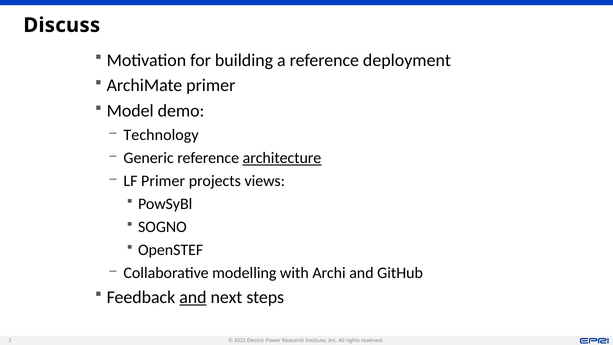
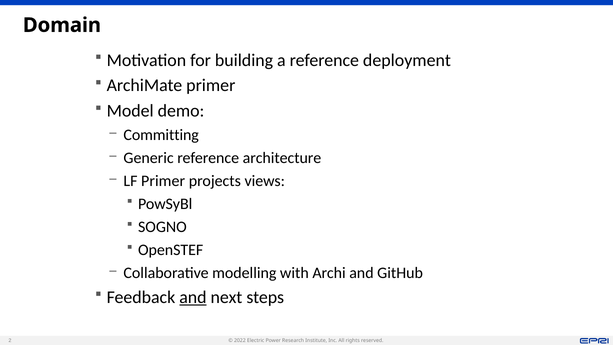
Discuss: Discuss -> Domain (62, 25)
Technology: Technology -> Committing (161, 135)
architecture underline: present -> none (282, 158)
